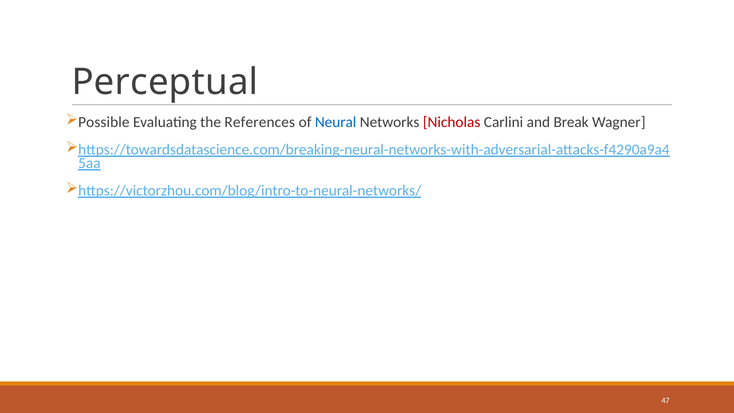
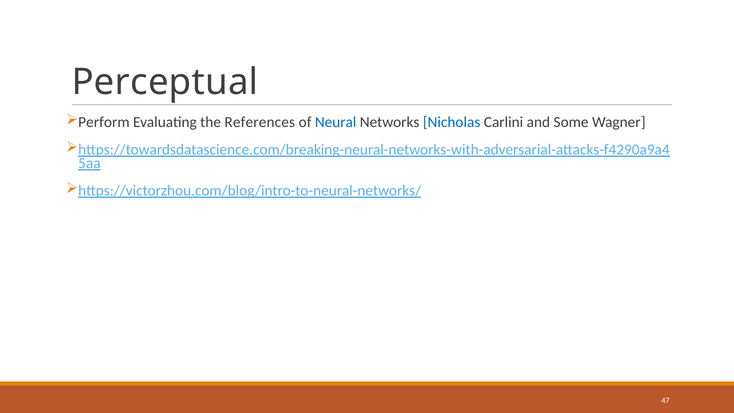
Possible: Possible -> Perform (104, 122)
Nicholas colour: red -> blue (452, 122)
Break: Break -> Some (571, 122)
